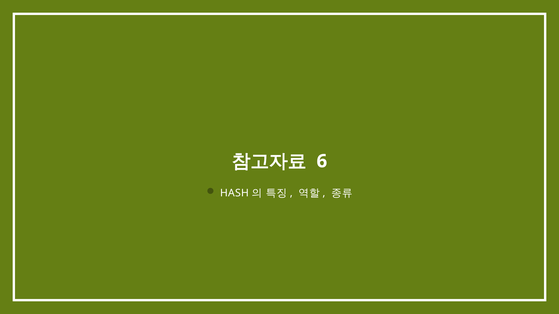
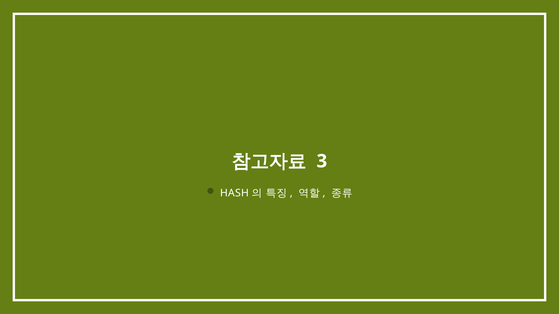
6: 6 -> 3 (322, 161)
